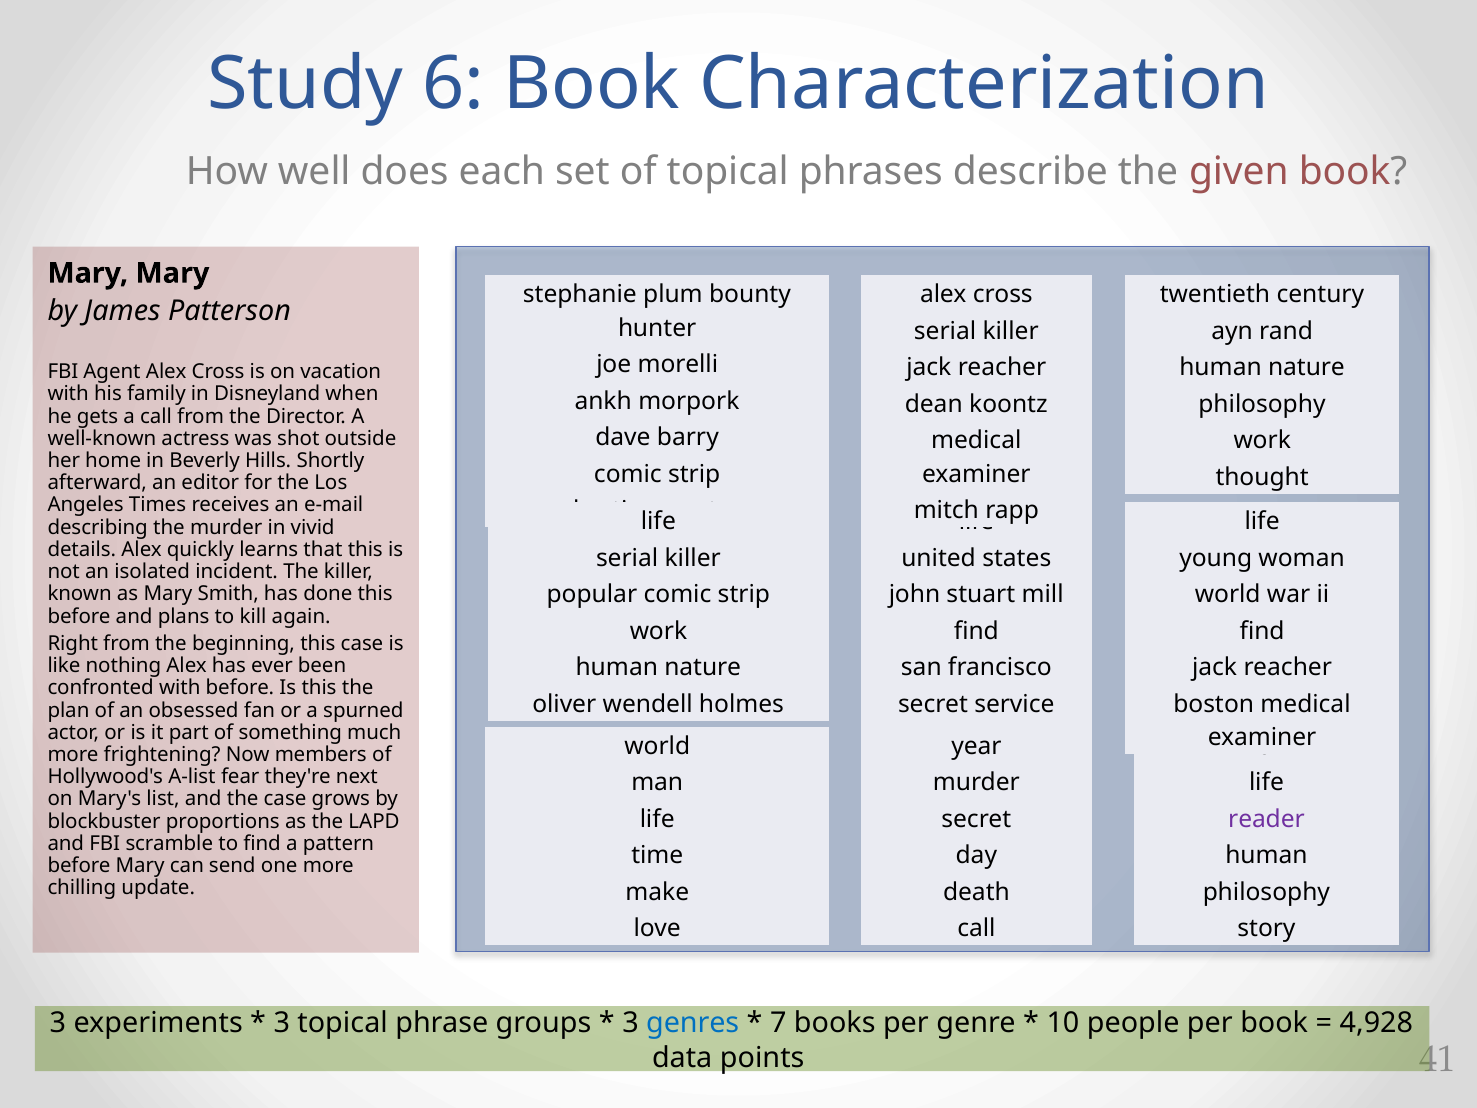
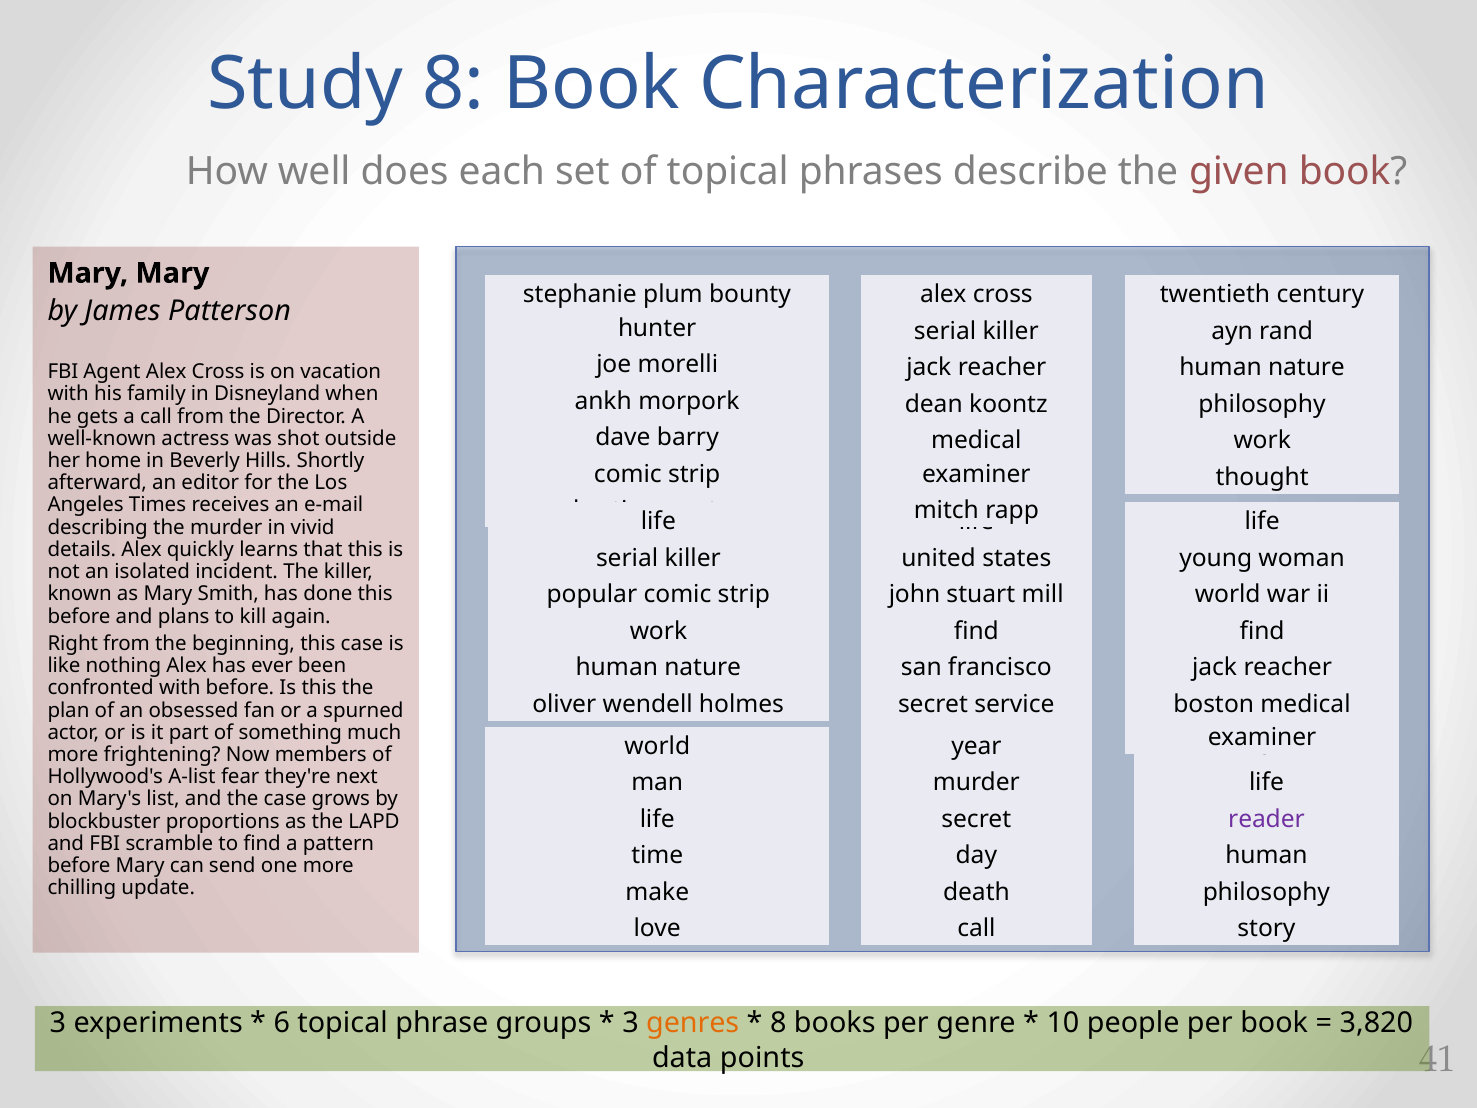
Study 6: 6 -> 8 (453, 84)
3: 3 -> 6 (282, 1023)
genres colour: blue -> orange (693, 1023)
7: 7 -> 8 (778, 1023)
4,928: 4,928 -> 3,820 (1376, 1023)
